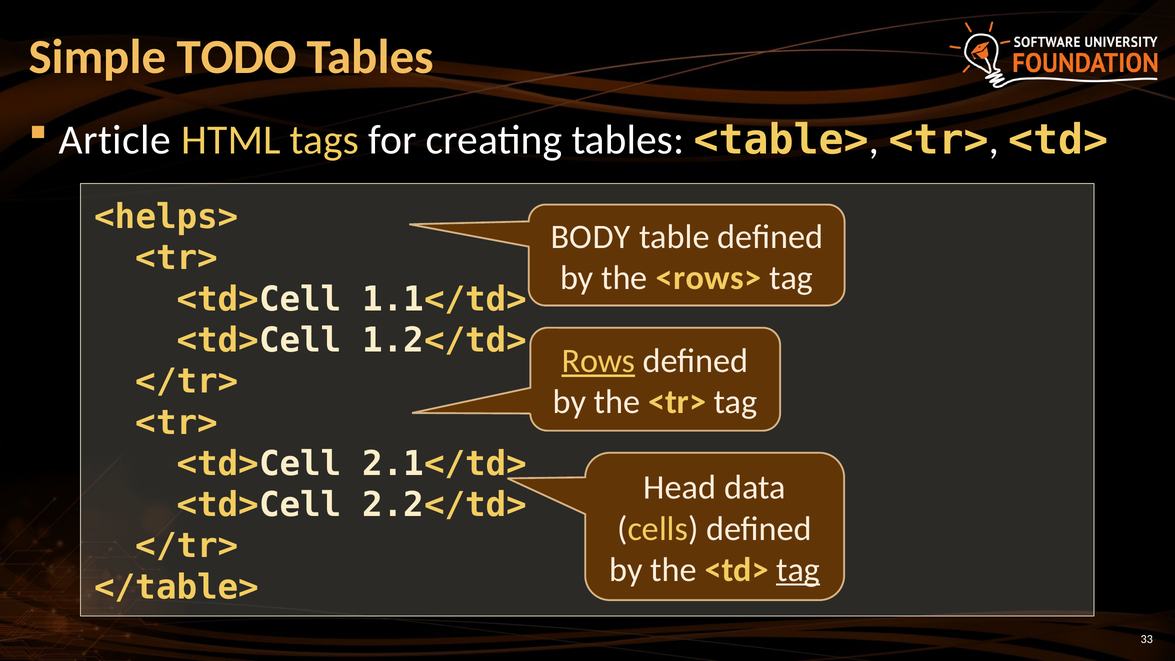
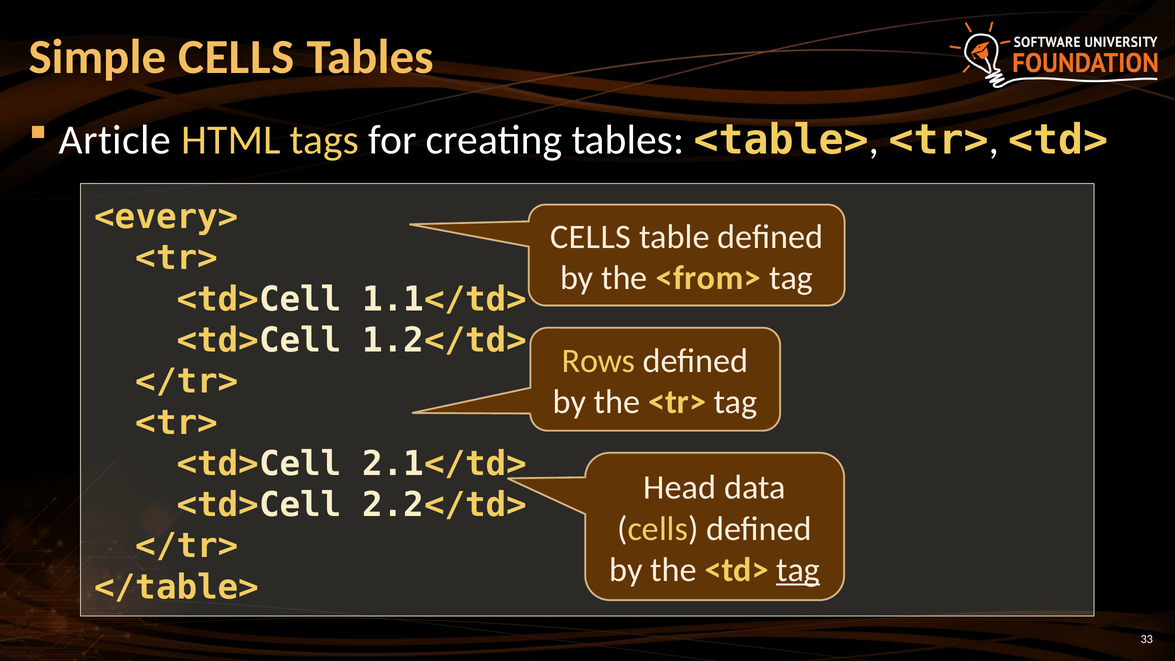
Simple TODO: TODO -> CELLS (236, 57)
<helps>: <helps> -> <every> (166, 217)
BODY: BODY -> CELLS (591, 237)
<rows>: <rows> -> <from> (708, 278)
Rows underline: present -> none (599, 361)
